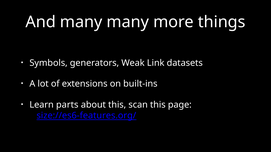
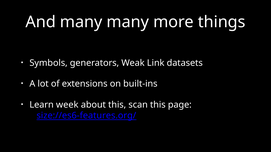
parts: parts -> week (67, 105)
